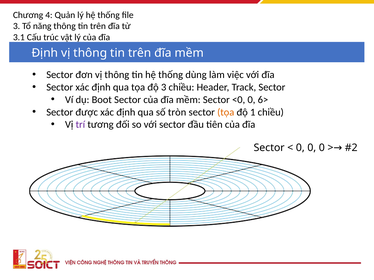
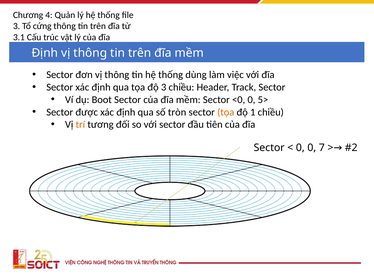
năng: năng -> cứng (42, 26)
6>: 6> -> 5> (263, 100)
trí colour: purple -> orange (80, 125)
0: 0 -> 7 (322, 148)
